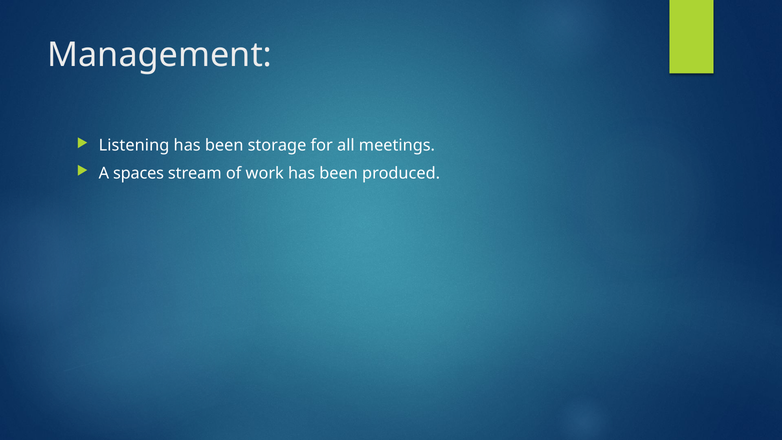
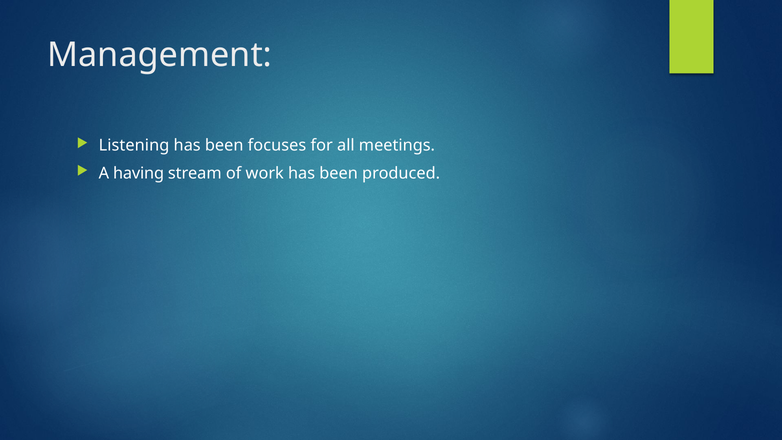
storage: storage -> focuses (277, 146)
spaces: spaces -> having (139, 173)
